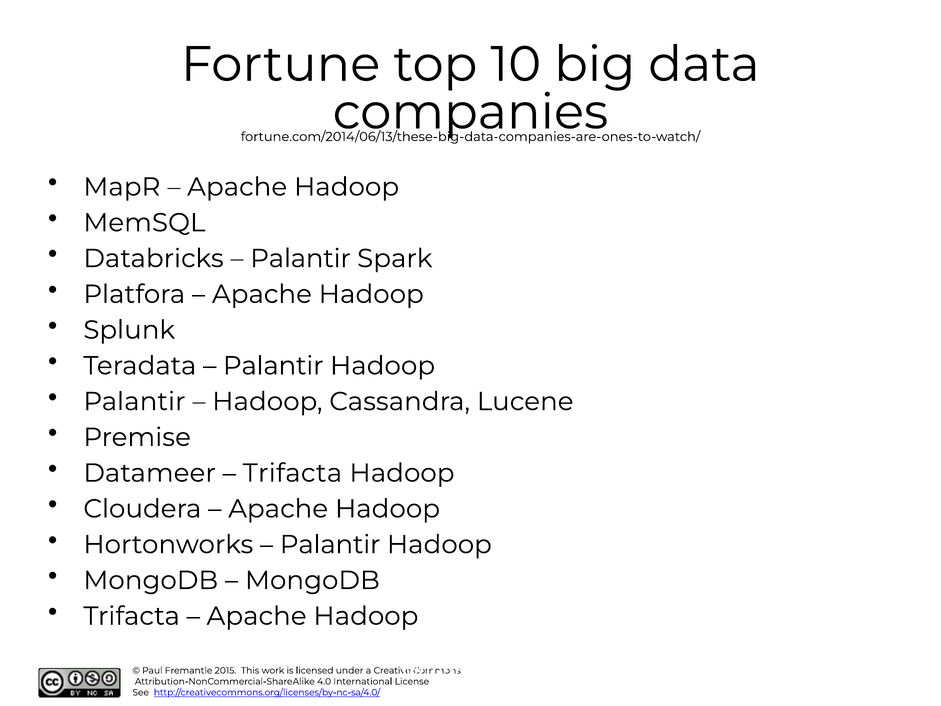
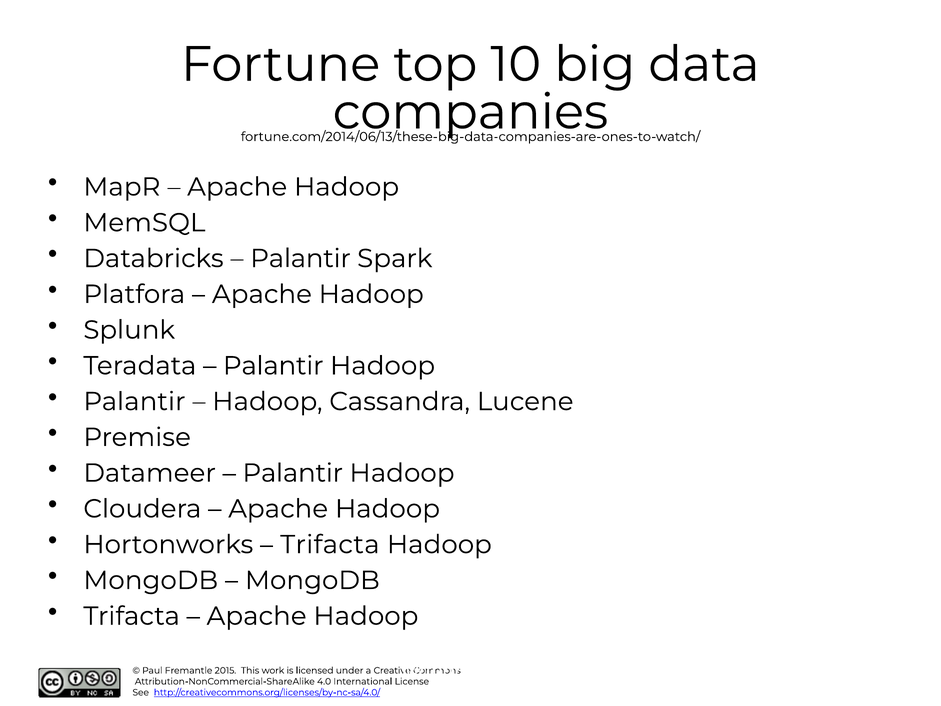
Trifacta: Trifacta -> Palantir (293, 473)
Palantir: Palantir -> Trifacta (330, 544)
